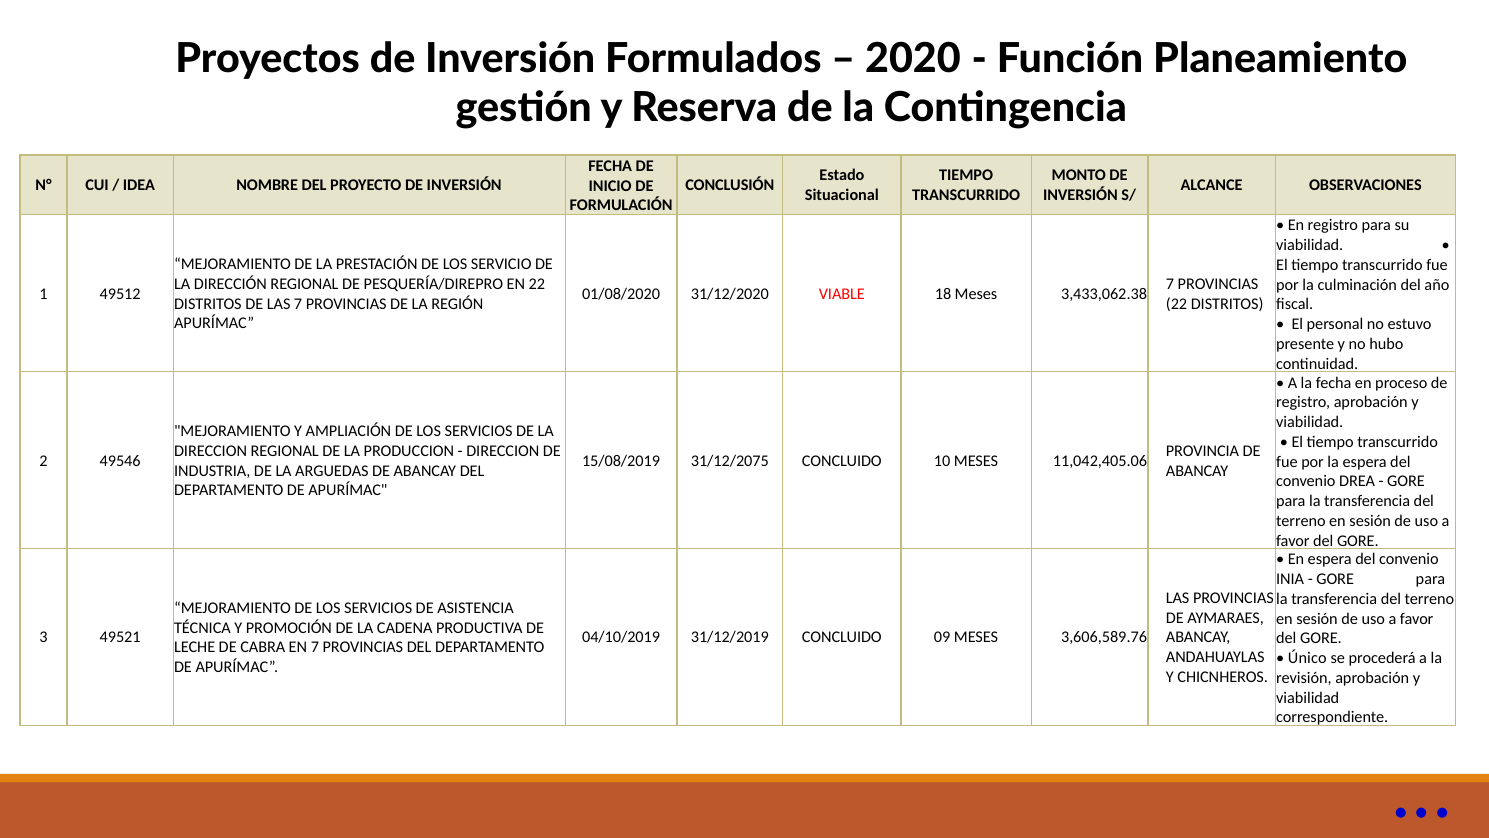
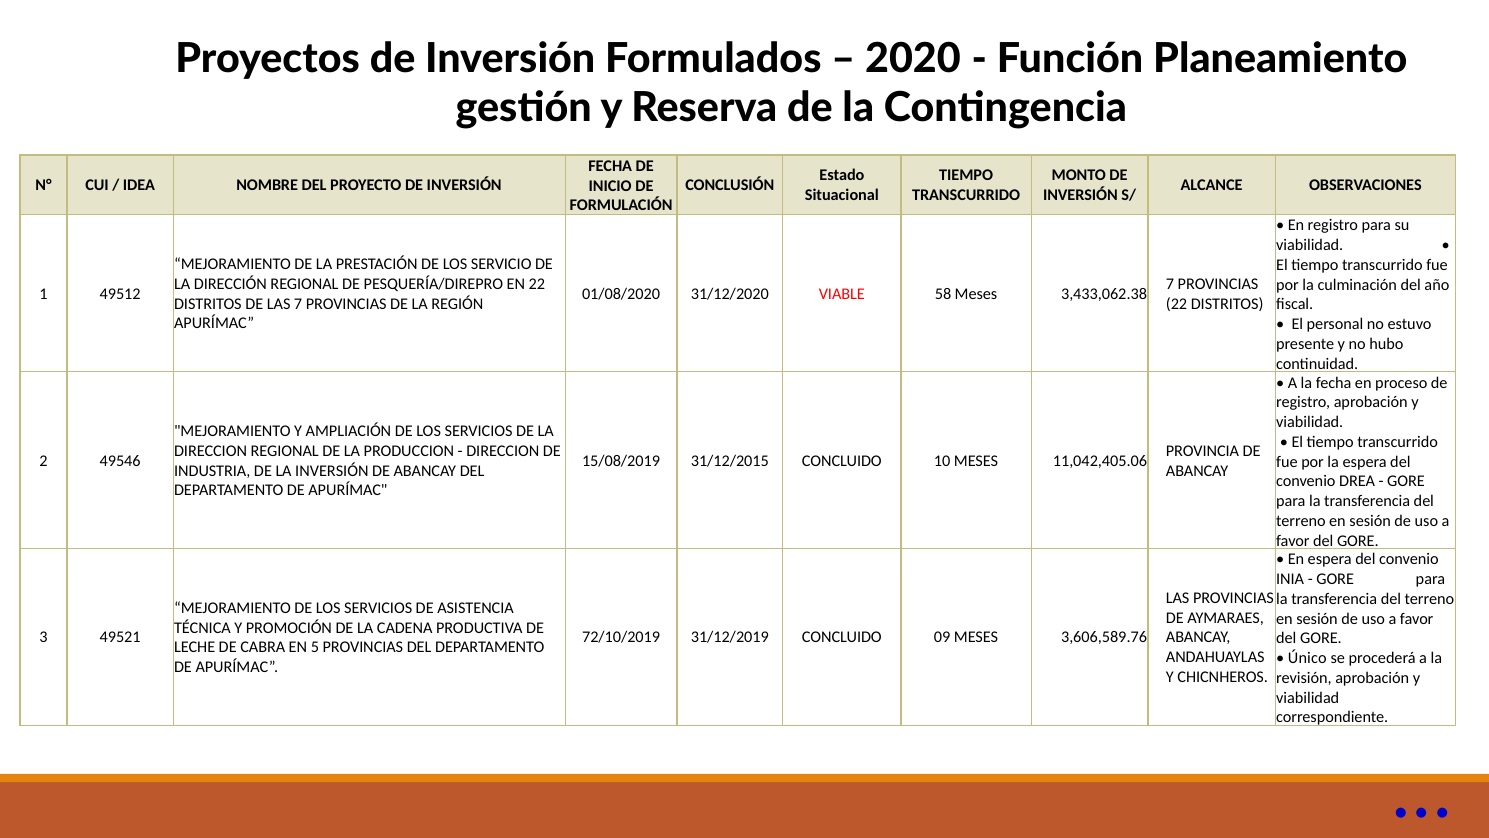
18: 18 -> 58 (943, 294)
31/12/2075: 31/12/2075 -> 31/12/2015 (730, 461)
LA ARGUEDAS: ARGUEDAS -> INVERSIÓN (332, 470)
04/10/2019: 04/10/2019 -> 72/10/2019 (621, 637)
EN 7: 7 -> 5 (315, 647)
